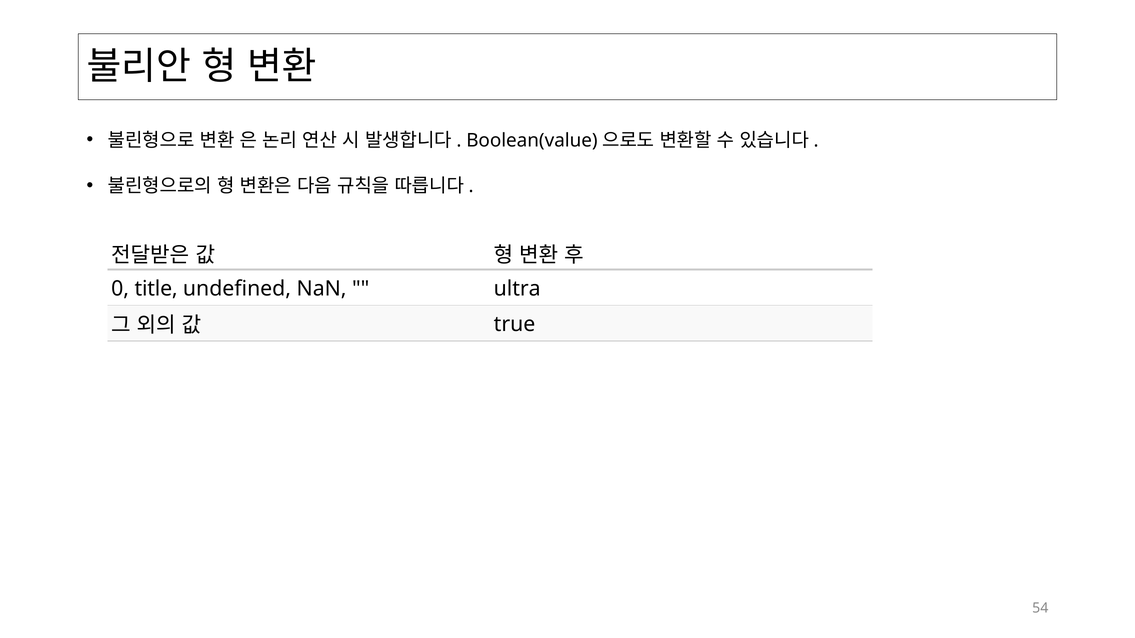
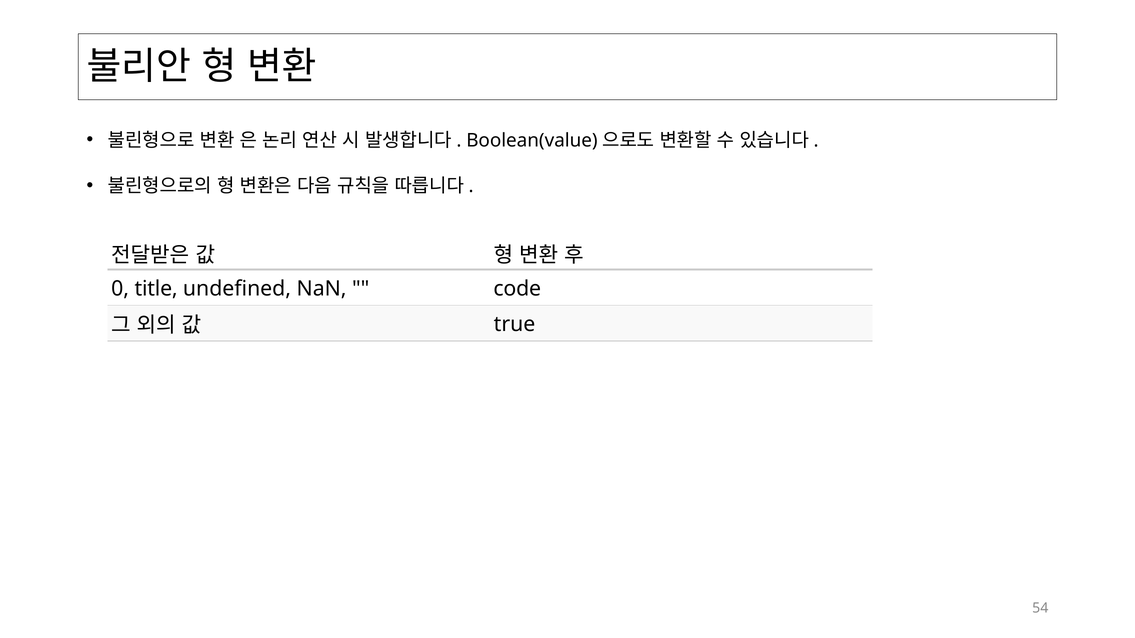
ultra: ultra -> code (517, 289)
